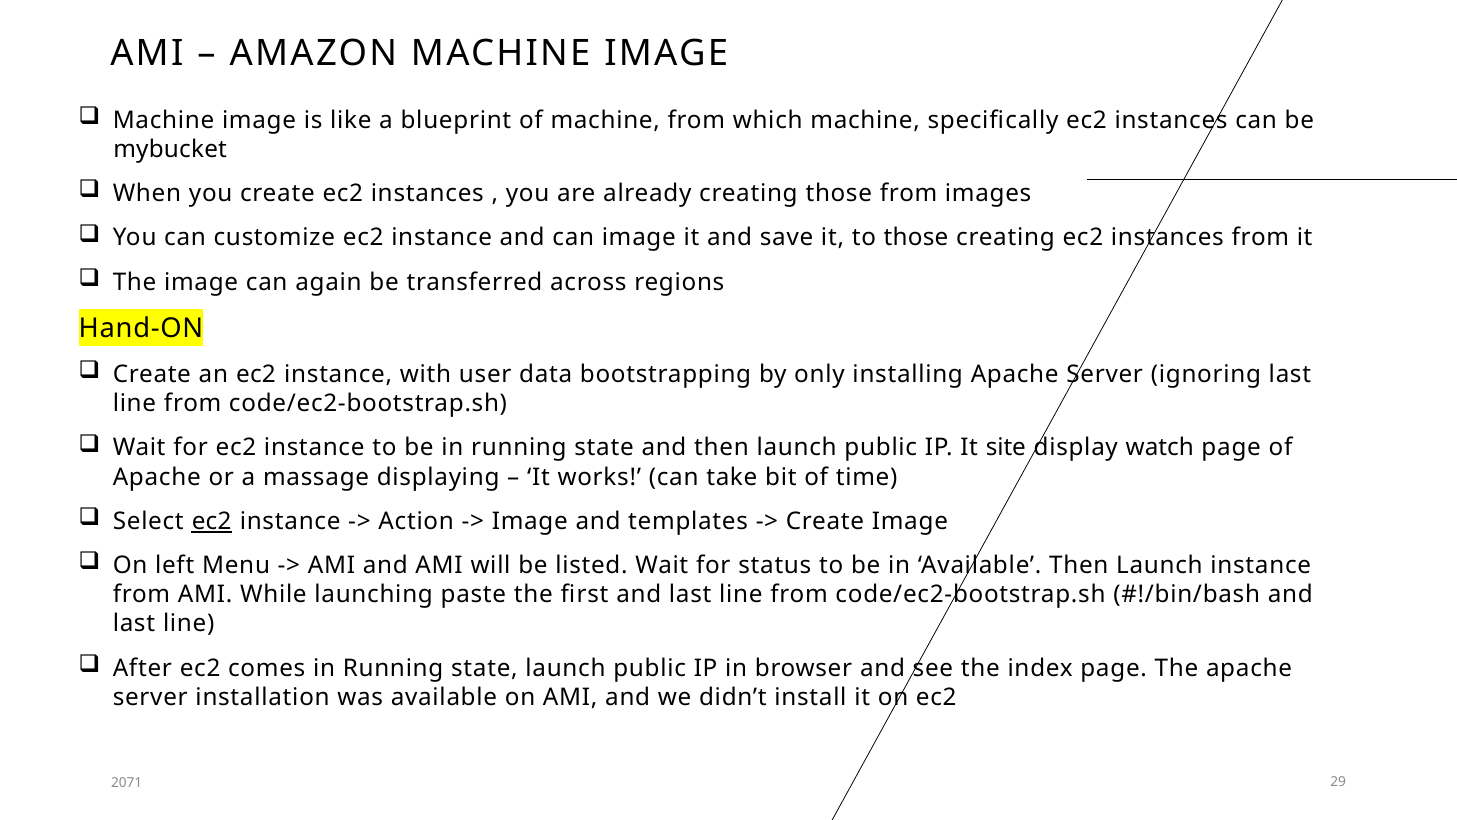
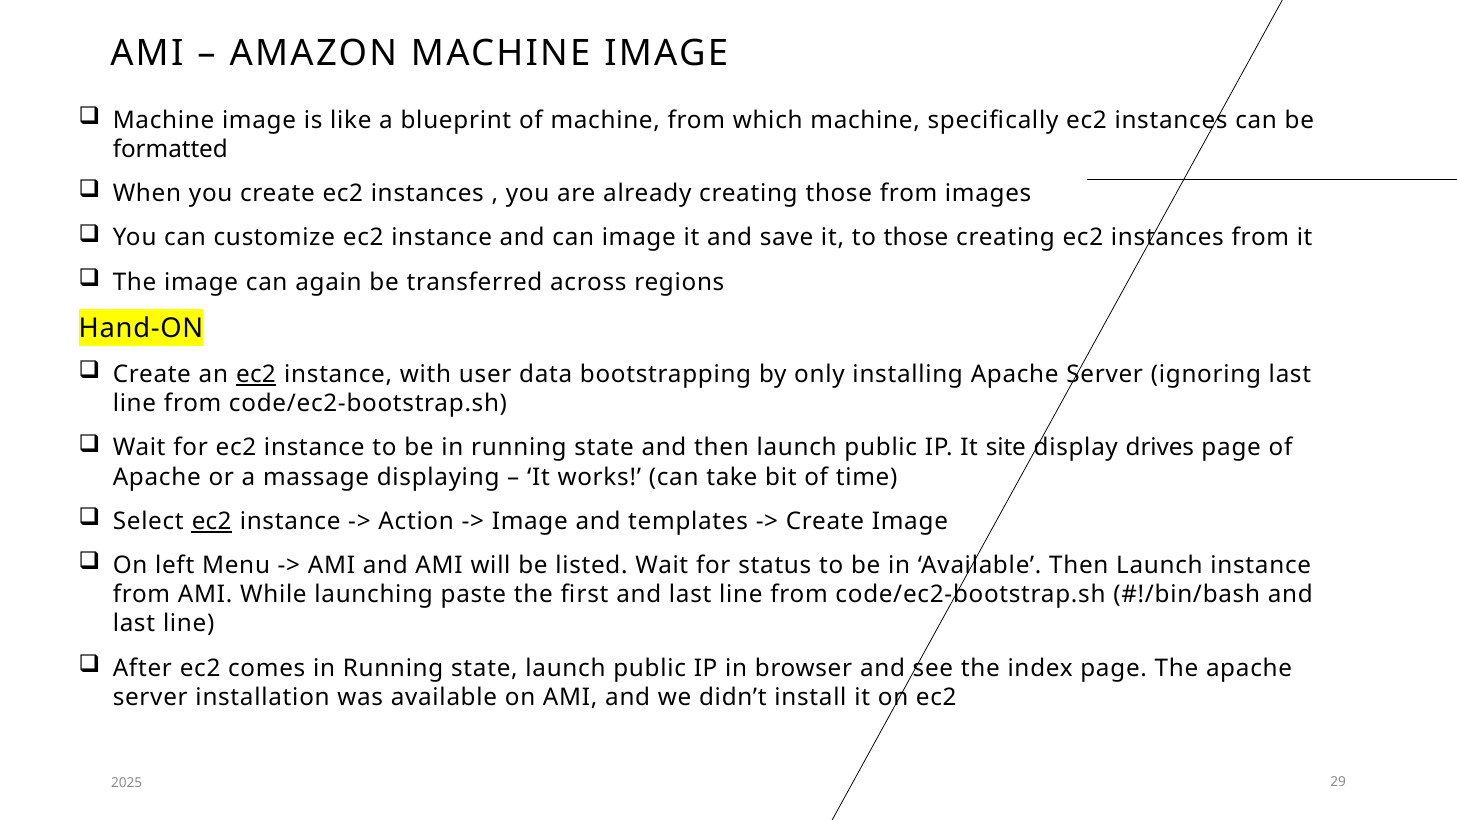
mybucket: mybucket -> formatted (170, 149)
ec2 underline: none -> present (256, 374)
watch: watch -> drives (1160, 448)
2071: 2071 -> 2025 (127, 782)
